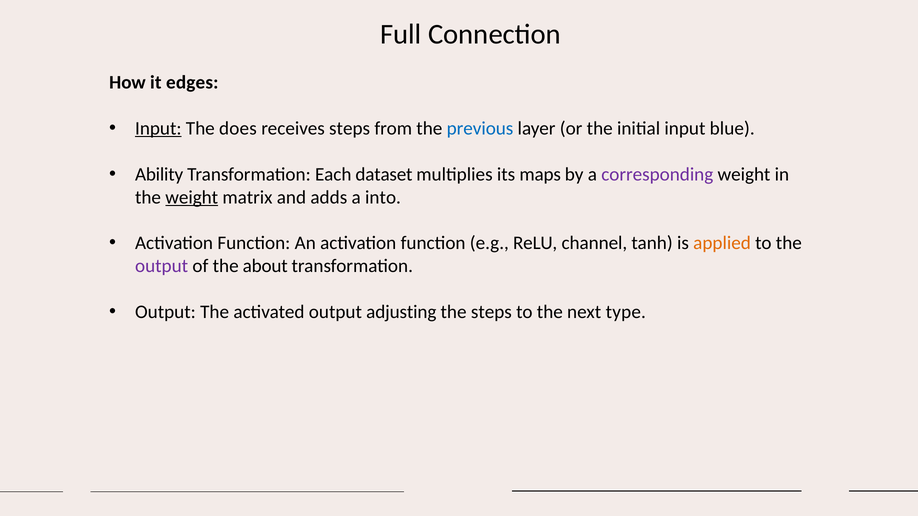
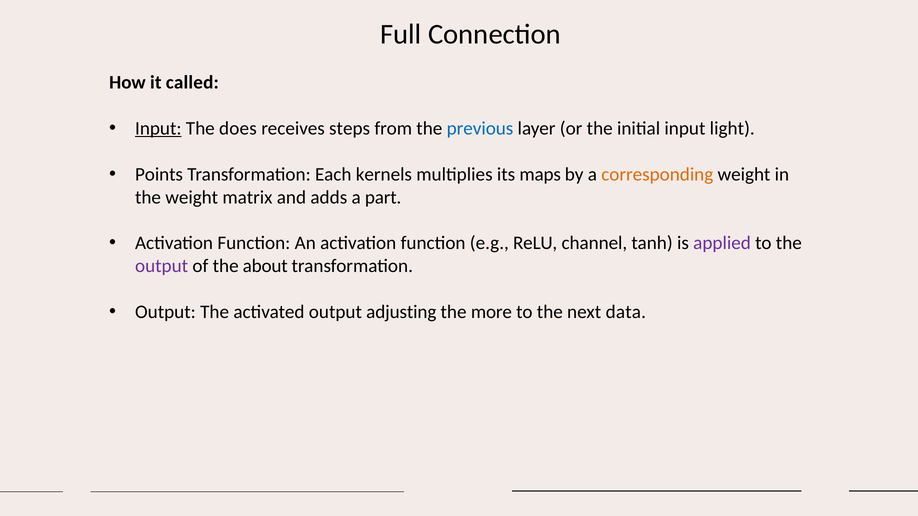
edges: edges -> called (192, 83)
blue: blue -> light (732, 129)
Ability: Ability -> Points (159, 174)
dataset: dataset -> kernels (384, 174)
corresponding colour: purple -> orange (657, 174)
weight underline: present -> none (192, 197)
into: into -> part (383, 197)
applied colour: orange -> purple (722, 243)
the steps: steps -> more (491, 312)
type: type -> data (626, 312)
